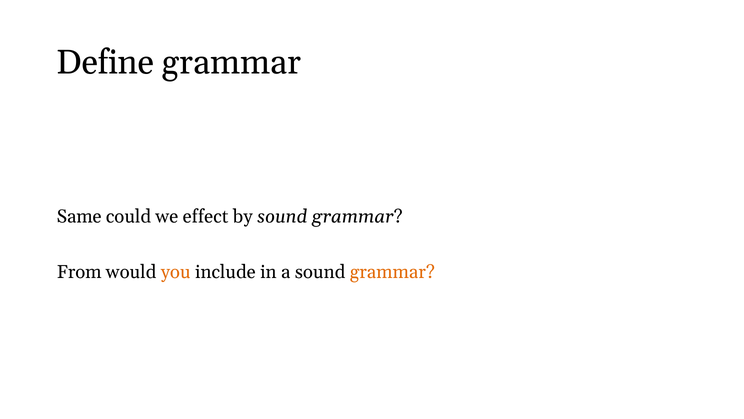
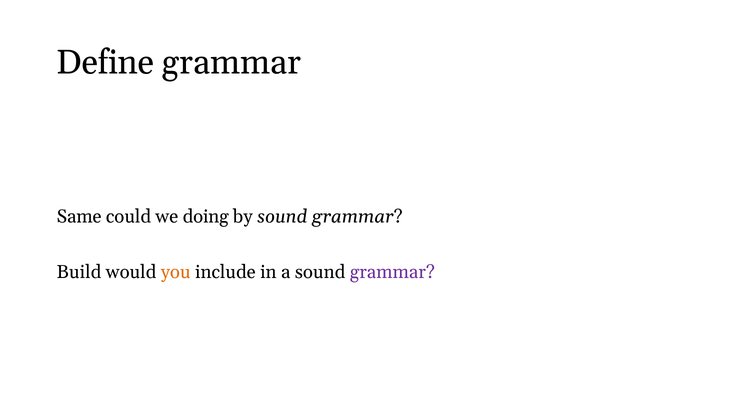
effect: effect -> doing (206, 216)
From: From -> Build (79, 272)
grammar colour: orange -> purple (392, 272)
